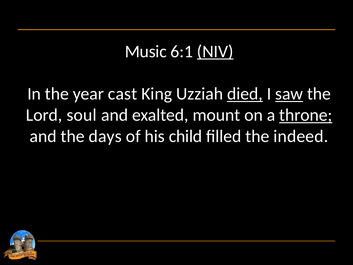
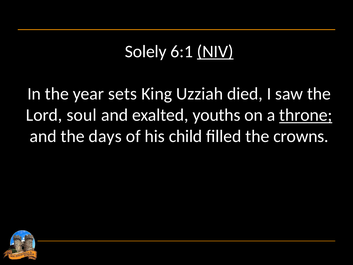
Music: Music -> Solely (146, 51)
cast: cast -> sets (123, 94)
died underline: present -> none (245, 94)
saw underline: present -> none (289, 94)
mount: mount -> youths (216, 115)
indeed: indeed -> crowns (301, 136)
